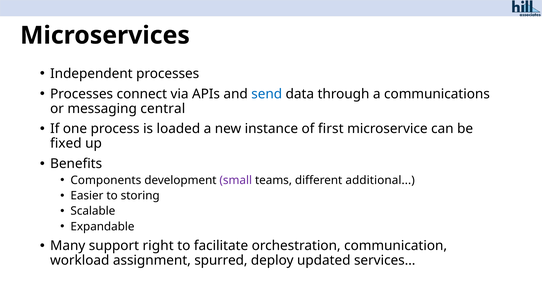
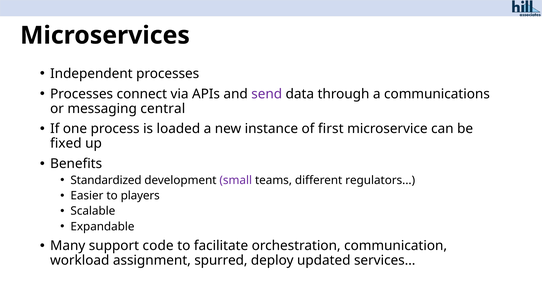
send colour: blue -> purple (267, 94)
Components: Components -> Standardized (106, 180)
additional: additional -> regulators (380, 180)
storing: storing -> players (140, 196)
right: right -> code (158, 246)
